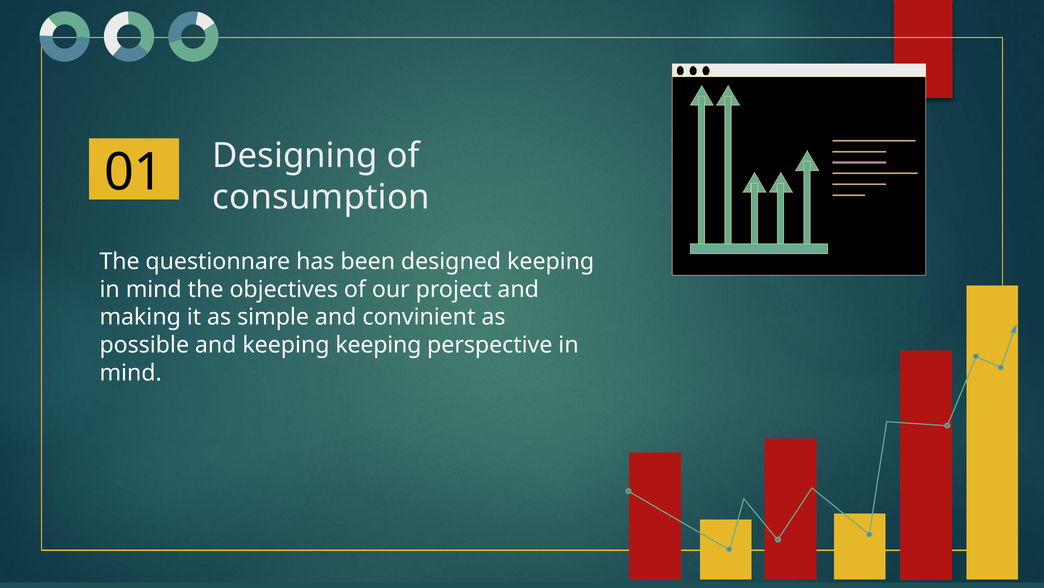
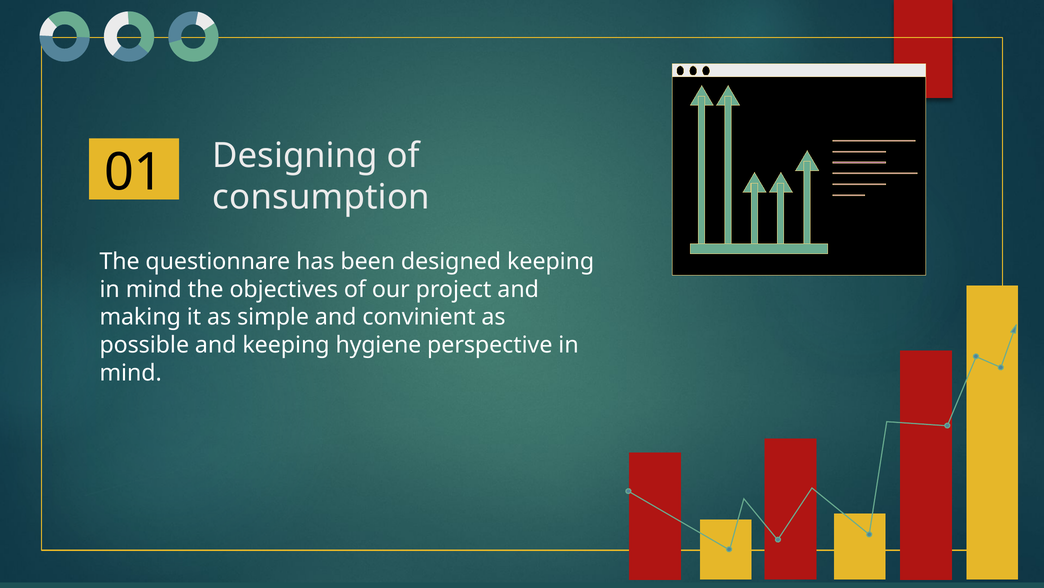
keeping keeping: keeping -> hygiene (378, 345)
